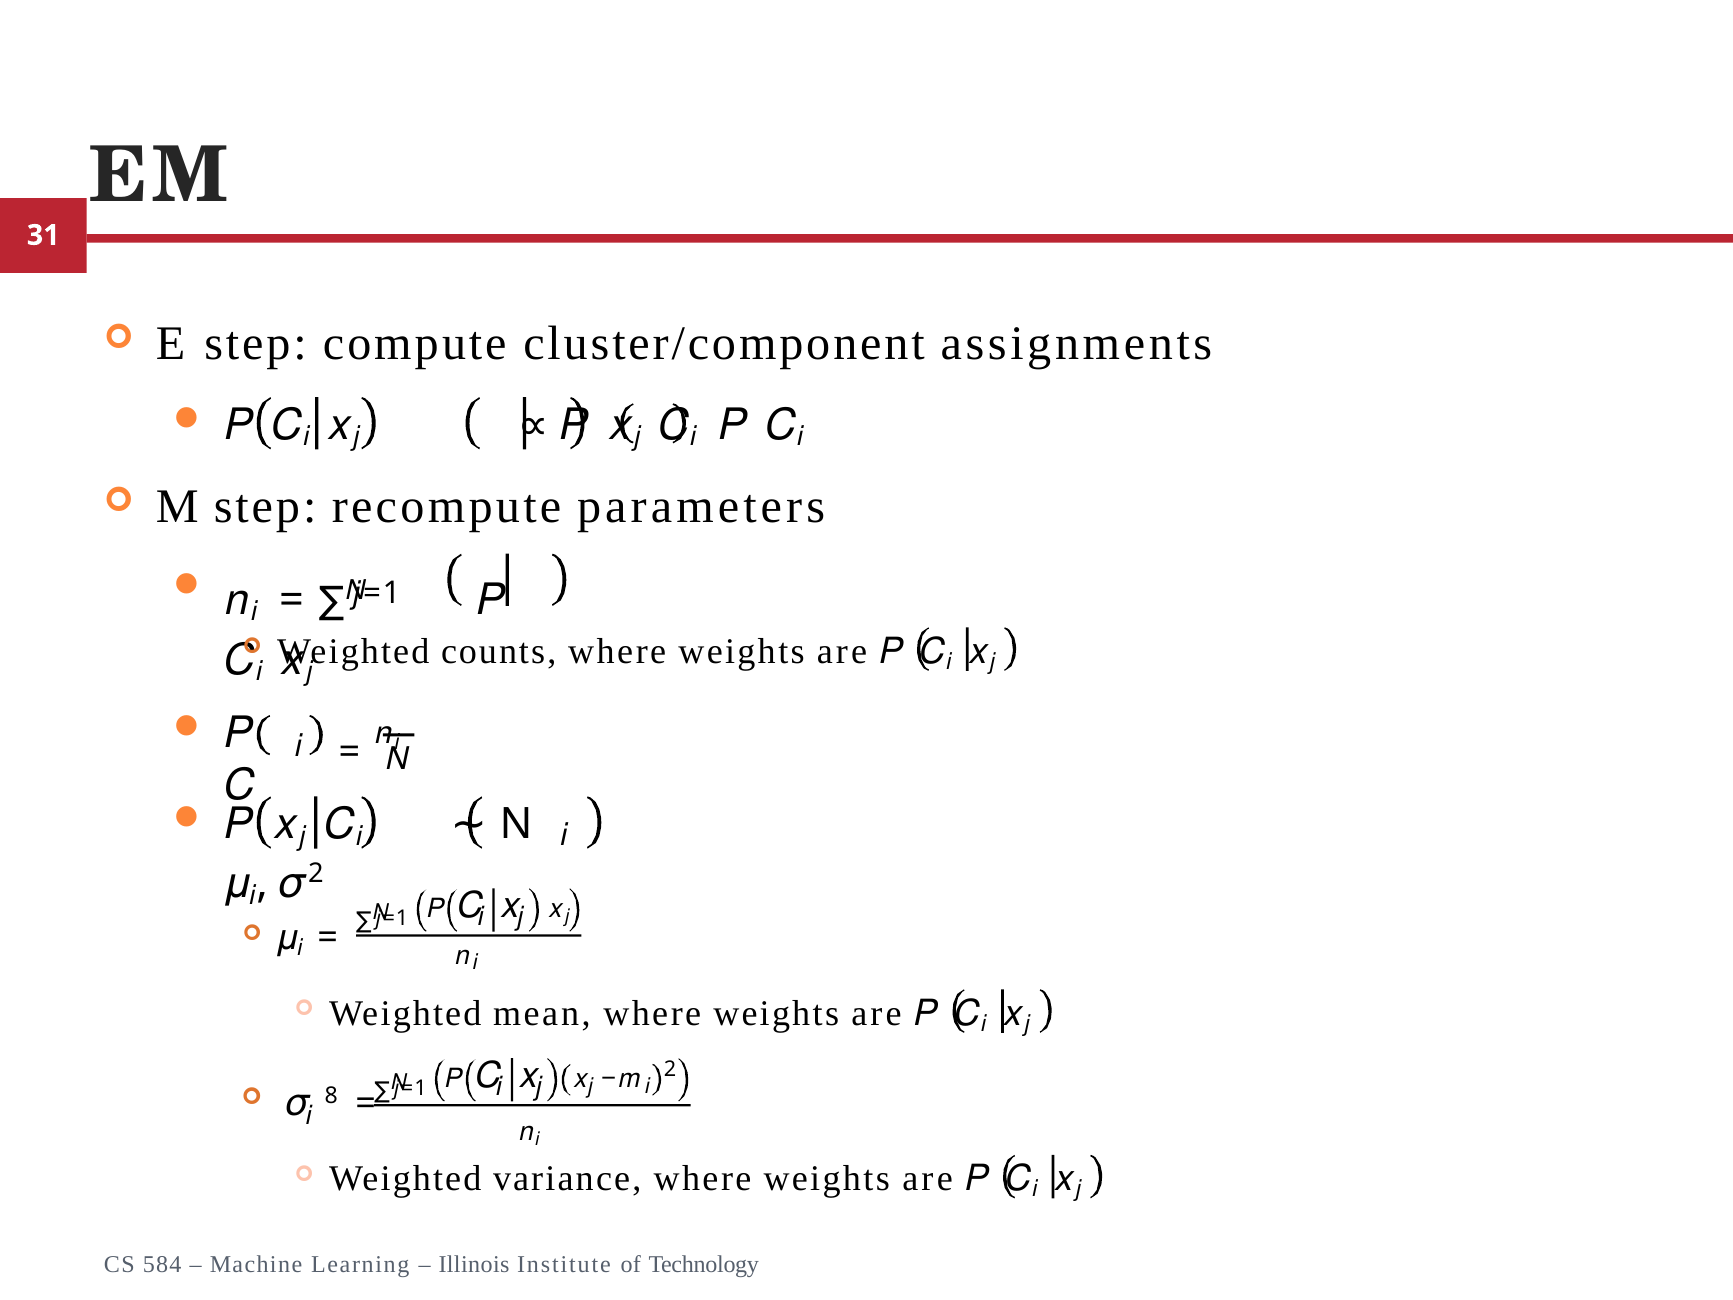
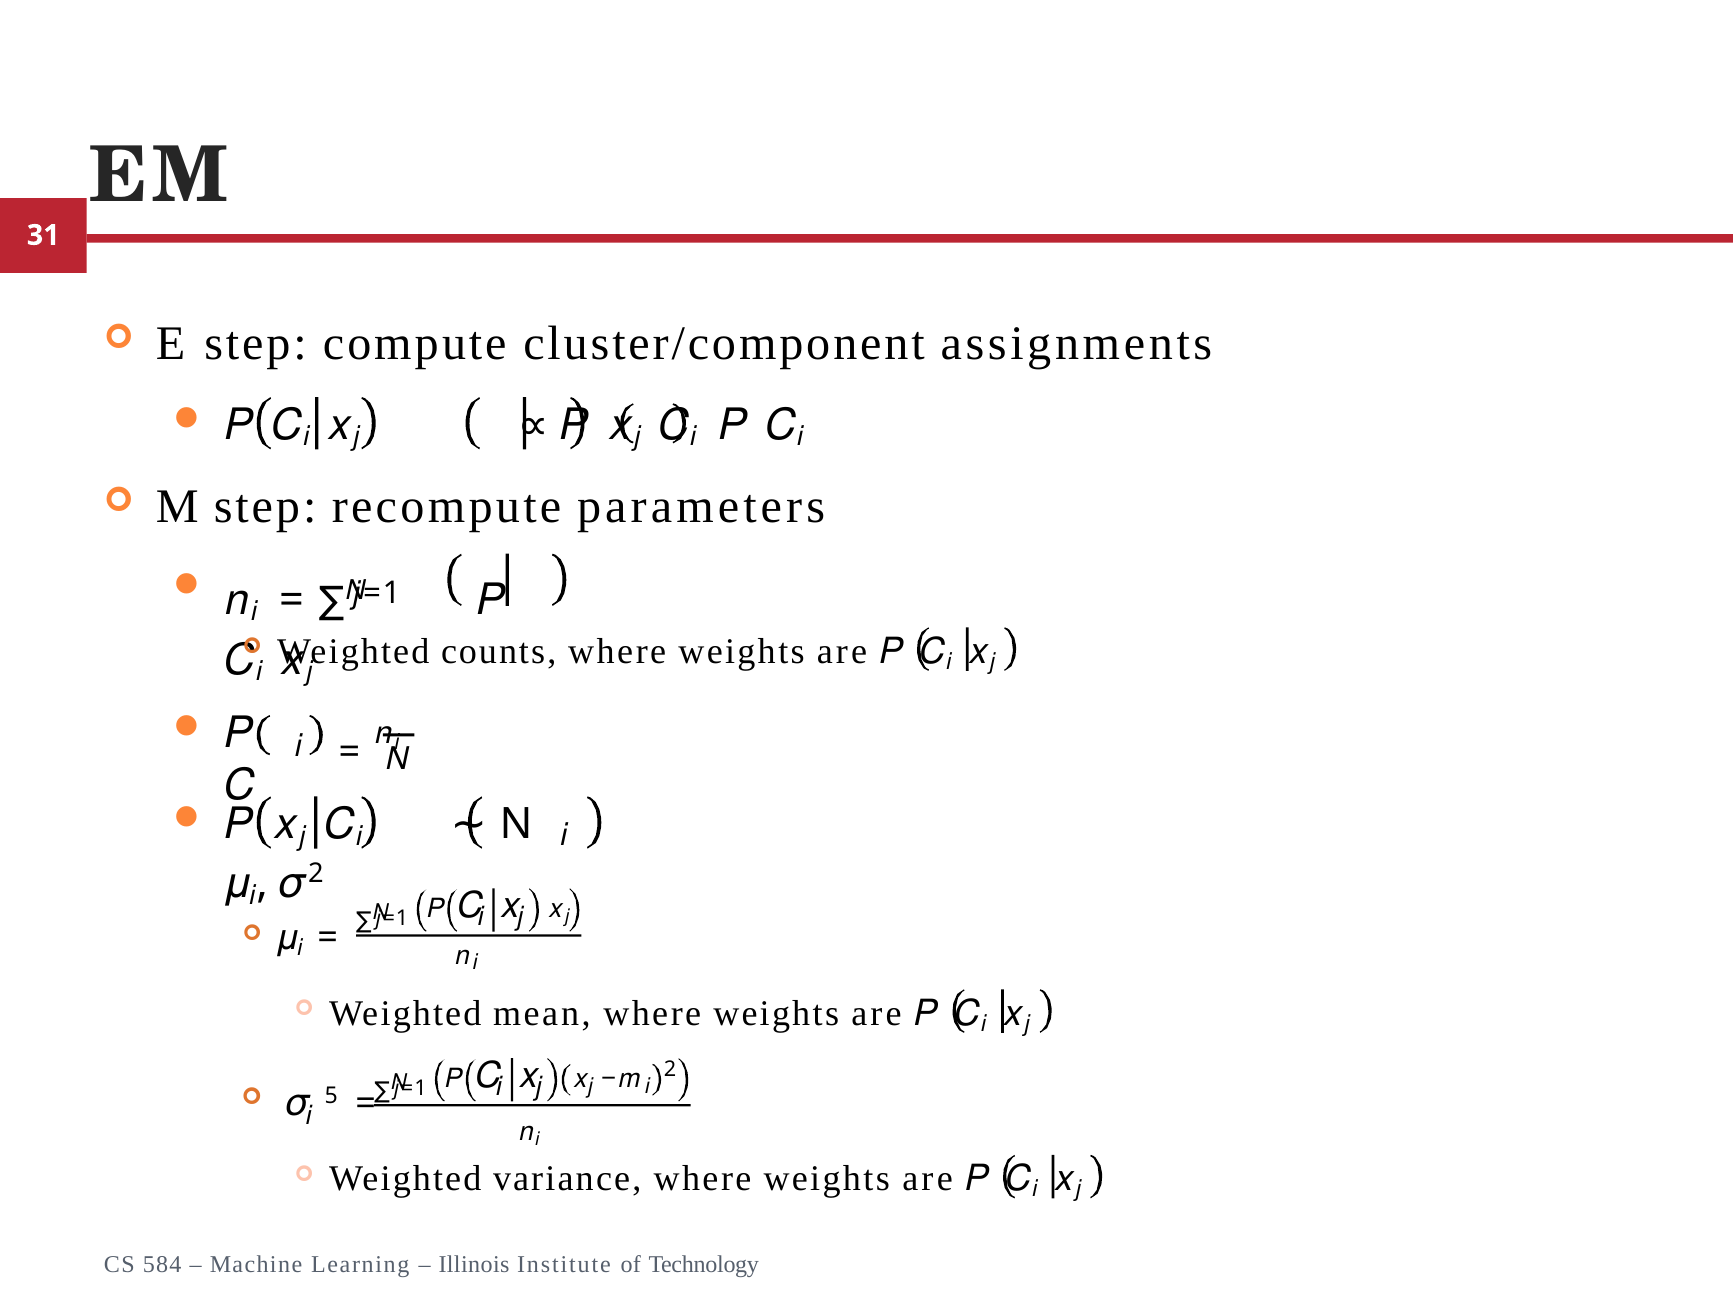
8: 8 -> 5 (331, 1096)
